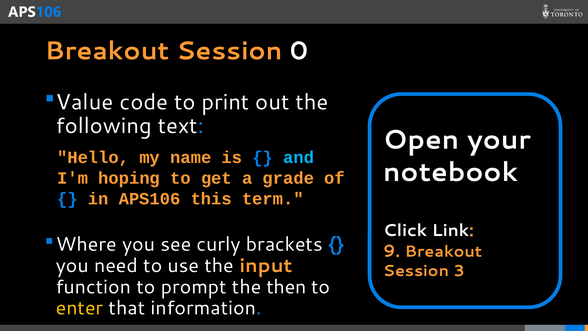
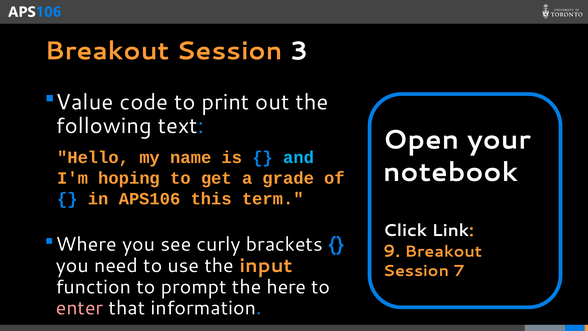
0: 0 -> 3 (299, 51)
3: 3 -> 7 (459, 271)
then: then -> here (286, 287)
enter colour: yellow -> pink (80, 308)
